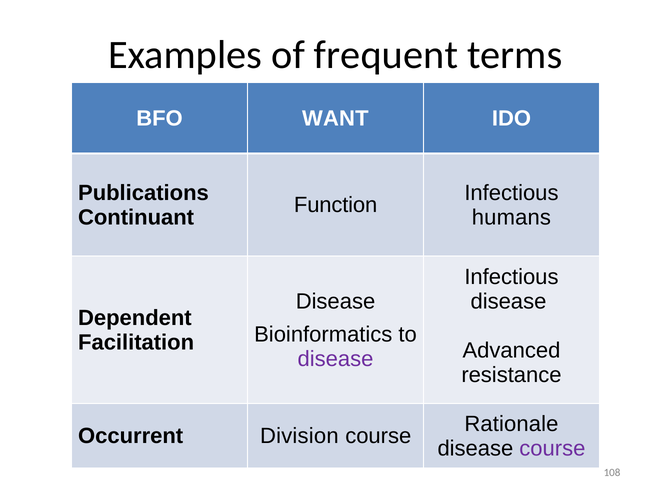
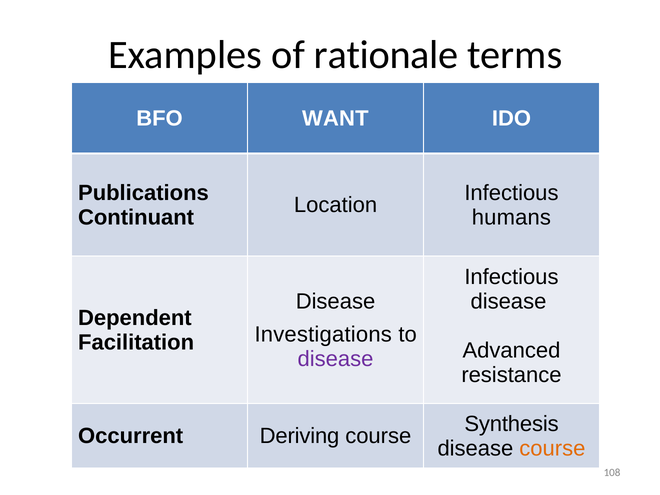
frequent: frequent -> rationale (386, 55)
Function: Function -> Location (336, 205)
Bioinformatics: Bioinformatics -> Investigations (323, 334)
Rationale: Rationale -> Synthesis (512, 424)
Division: Division -> Deriving (300, 436)
course colour: purple -> orange (552, 448)
